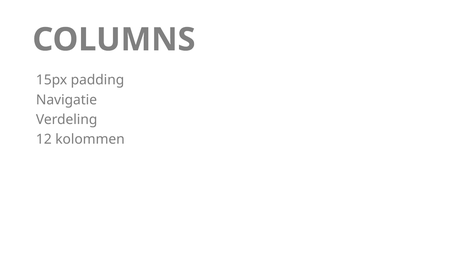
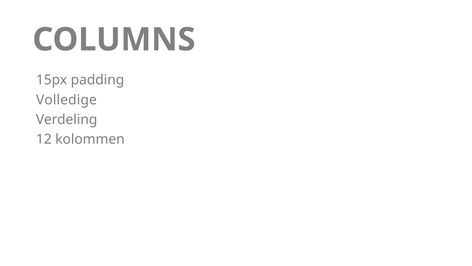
Navigatie: Navigatie -> Volledige (66, 100)
